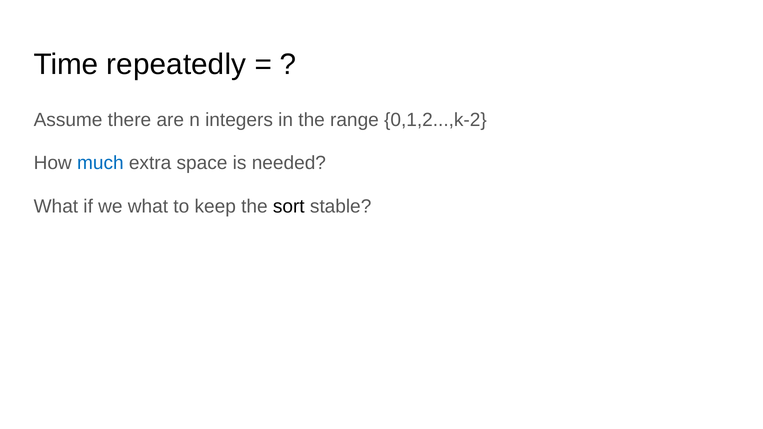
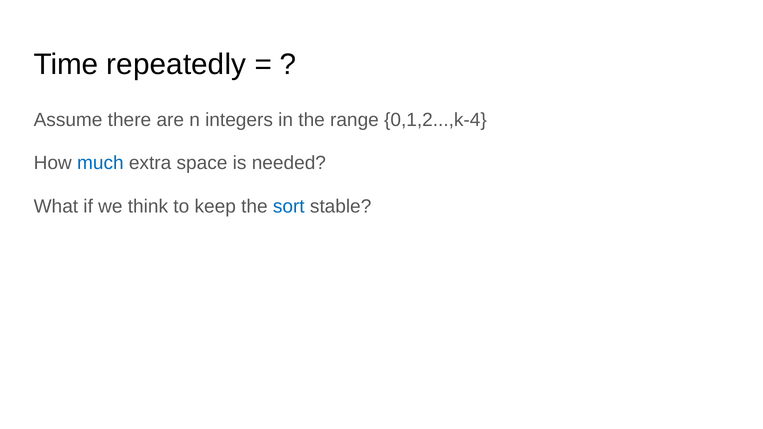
0,1,2...,k-2: 0,1,2...,k-2 -> 0,1,2...,k-4 (435, 120)
we what: what -> think (148, 207)
sort colour: black -> blue (289, 207)
